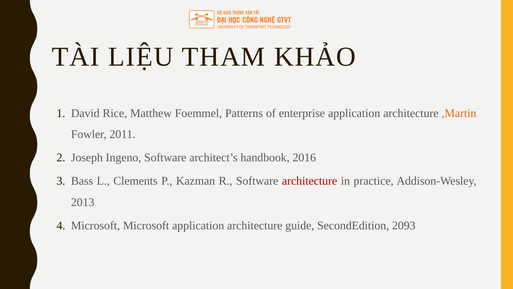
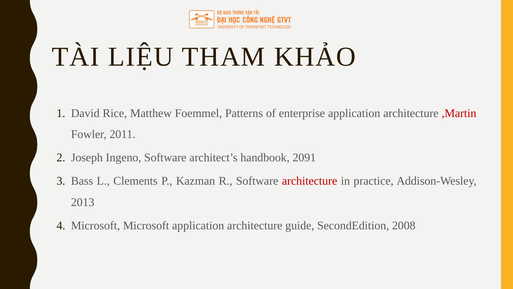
,Martin colour: orange -> red (459, 113)
2016: 2016 -> 2091 (304, 157)
2093: 2093 -> 2008 (404, 225)
